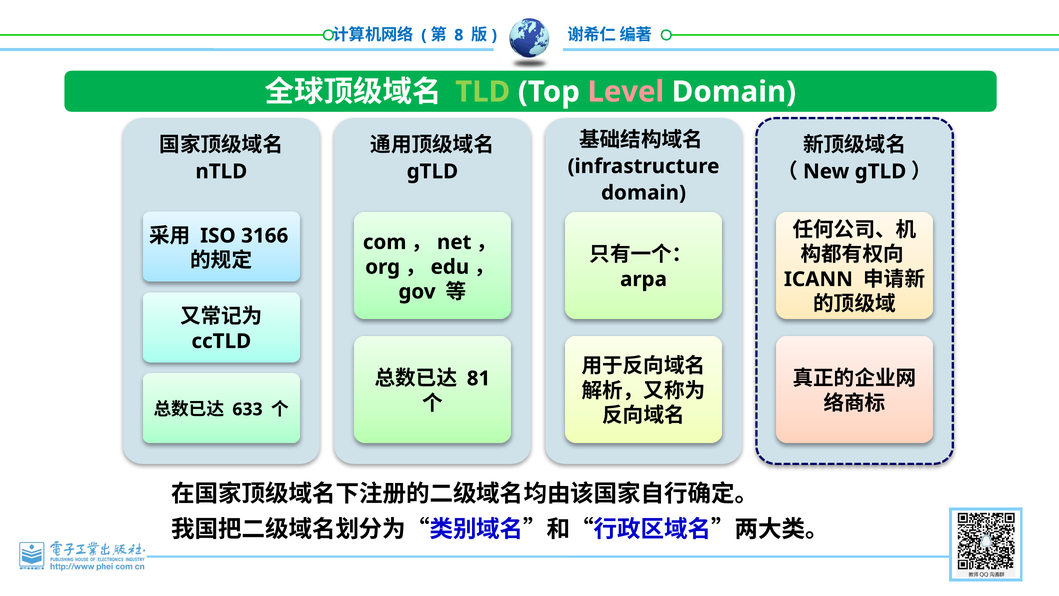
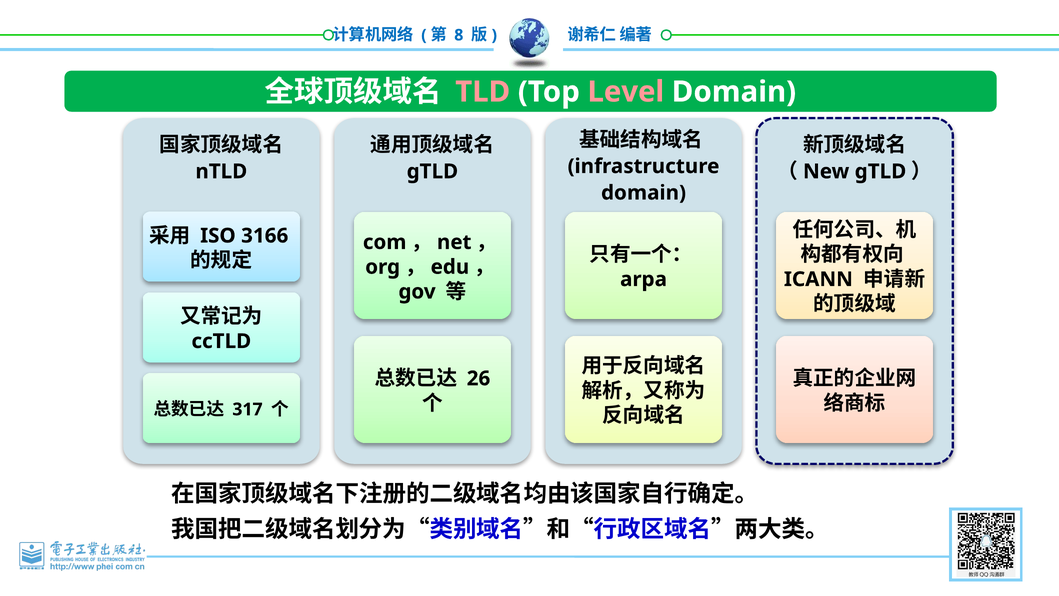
TLD colour: light green -> pink (483, 92)
81: 81 -> 26 (478, 378)
633: 633 -> 317 (248, 409)
